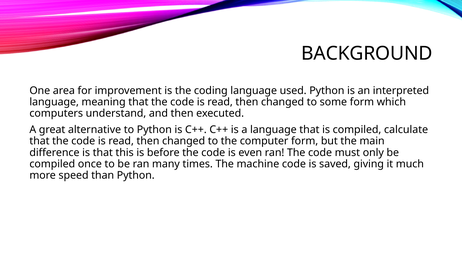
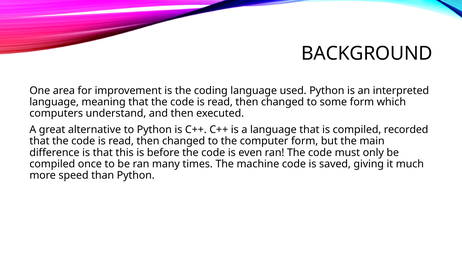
calculate: calculate -> recorded (406, 130)
